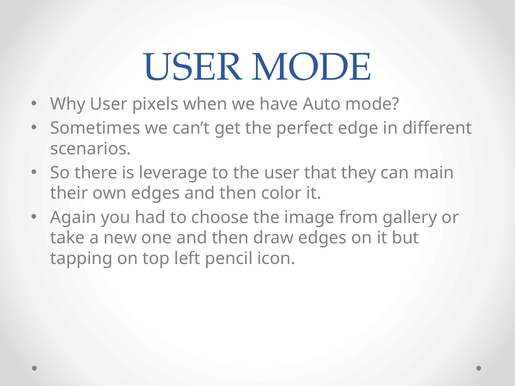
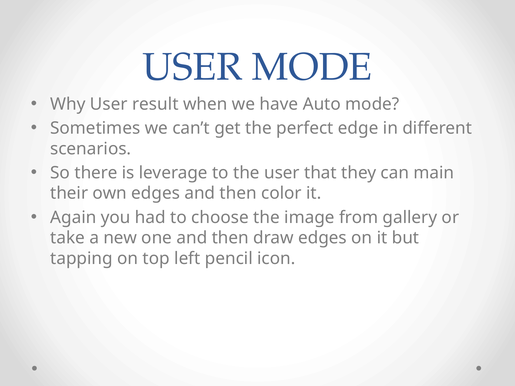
pixels: pixels -> result (155, 104)
